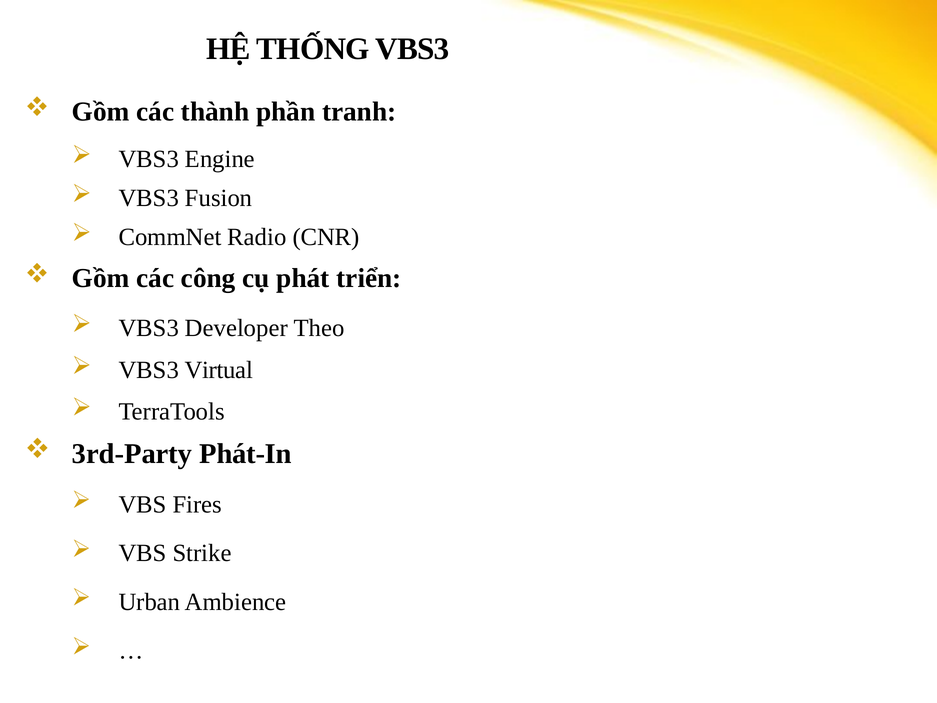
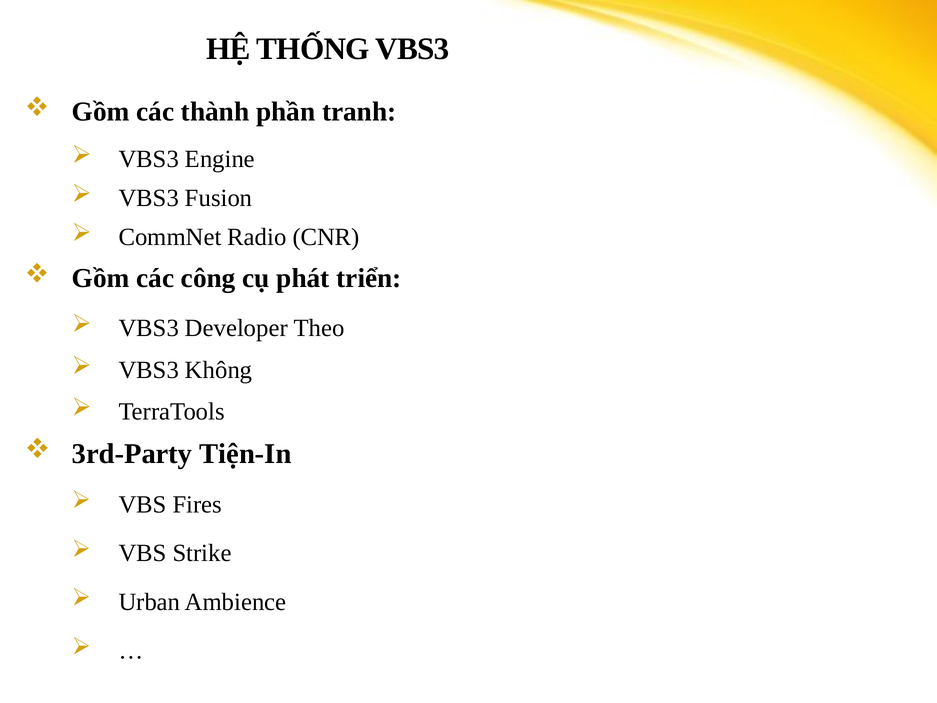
Virtual: Virtual -> Không (219, 370)
Phát-In: Phát-In -> Tiện-In (245, 453)
